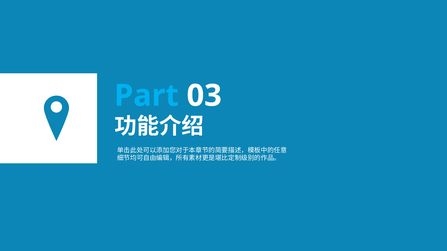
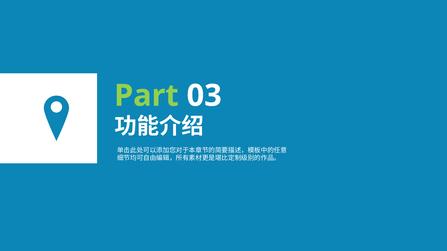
Part colour: light blue -> light green (146, 96)
